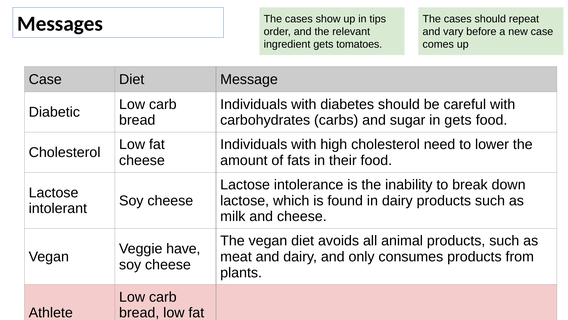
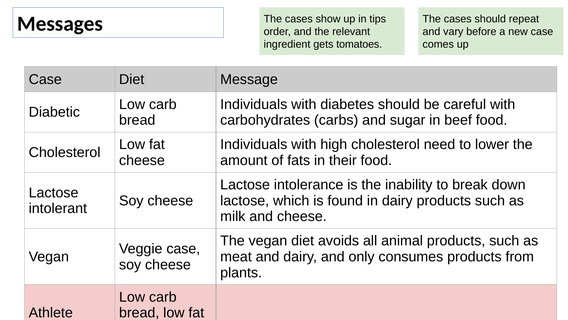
in gets: gets -> beef (458, 120)
Veggie have: have -> case (183, 248)
